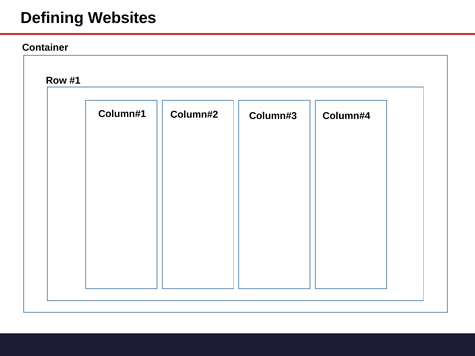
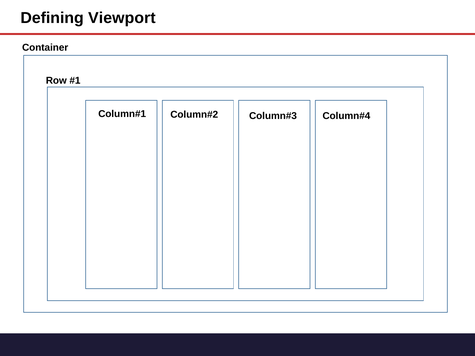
Websites: Websites -> Viewport (122, 18)
